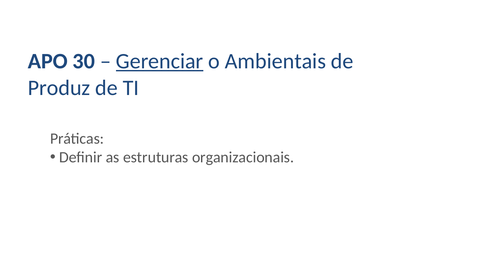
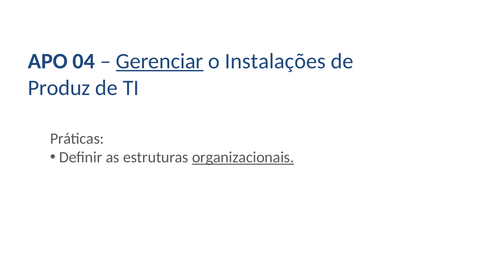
30: 30 -> 04 (84, 61)
Ambientais: Ambientais -> Instalações (275, 61)
organizacionais underline: none -> present (243, 158)
